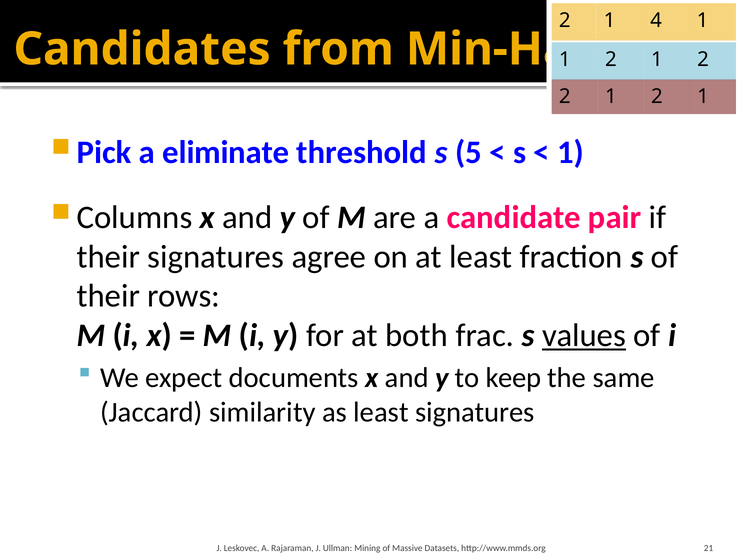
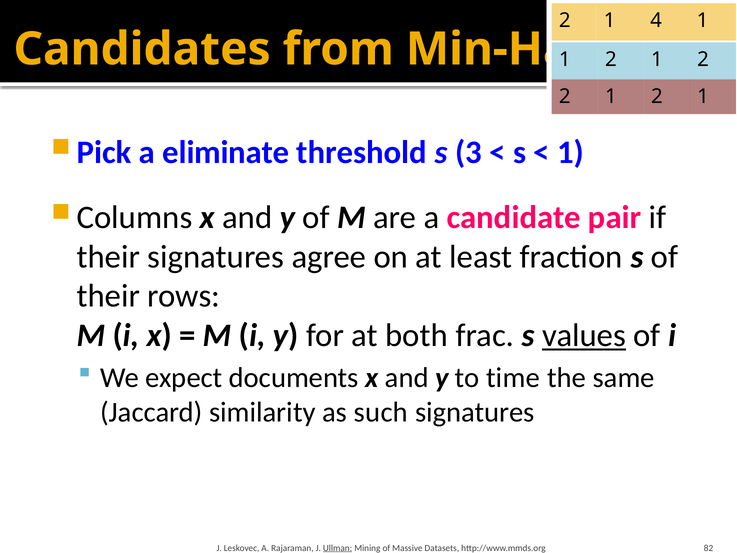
5: 5 -> 3 (468, 152)
keep: keep -> time (513, 378)
as least: least -> such (381, 412)
Ullman underline: none -> present (338, 548)
21: 21 -> 82 (709, 548)
